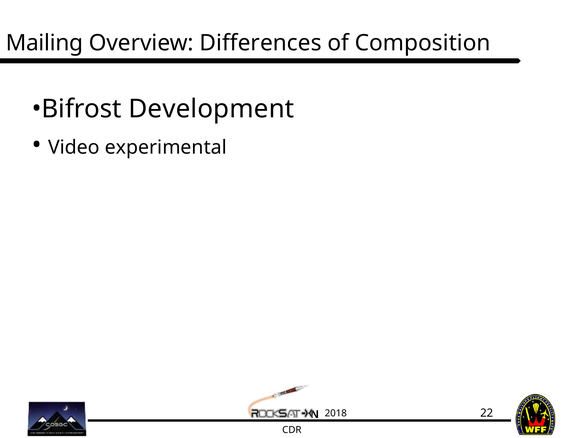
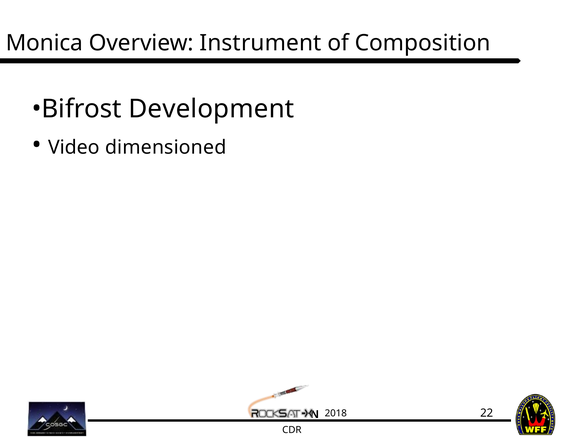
Mailing: Mailing -> Monica (44, 43)
Differences: Differences -> Instrument (261, 43)
experimental: experimental -> dimensioned (166, 147)
